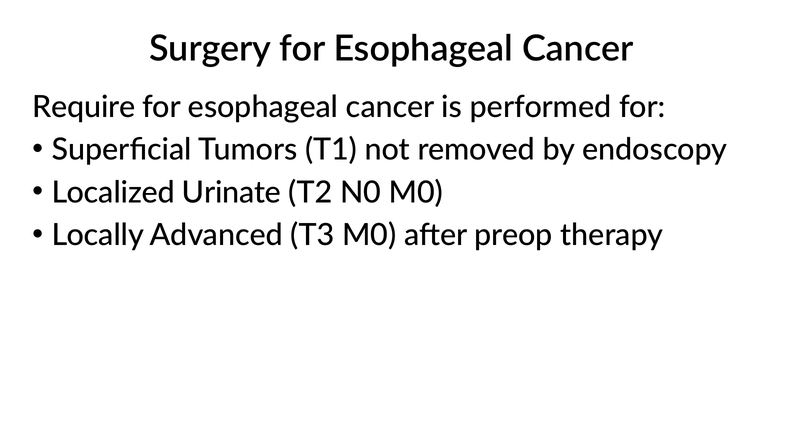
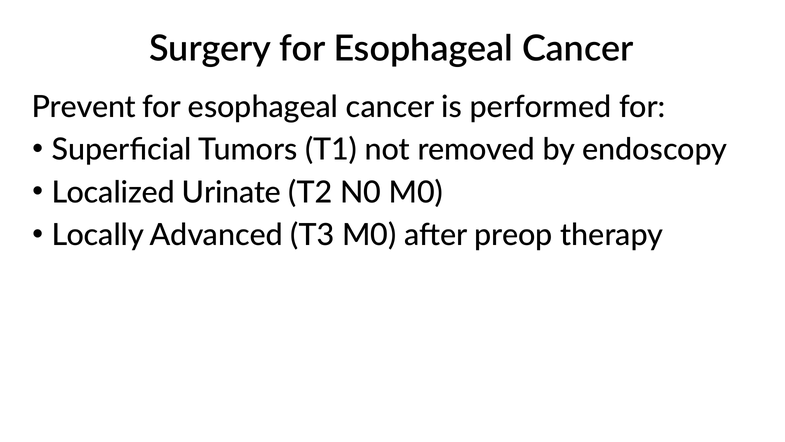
Require: Require -> Prevent (84, 107)
